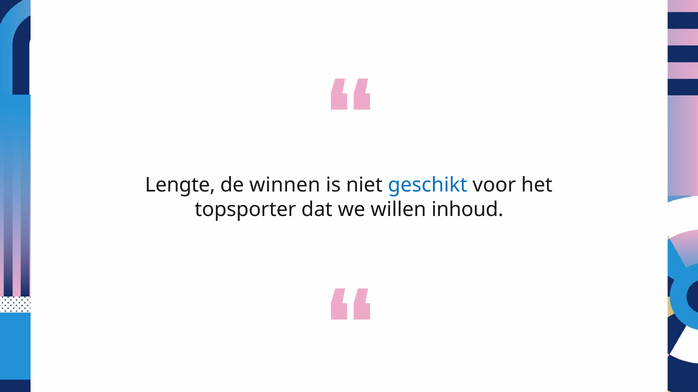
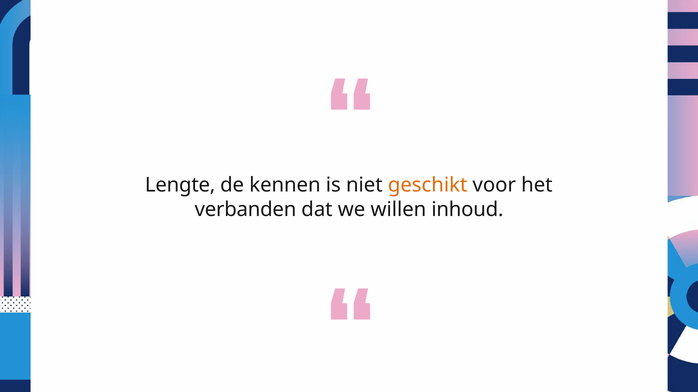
winnen: winnen -> kennen (285, 186)
geschikt colour: blue -> orange (428, 186)
topsporter: topsporter -> verbanden (245, 210)
